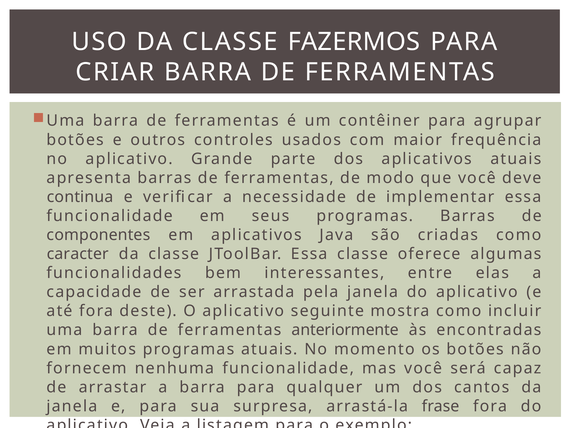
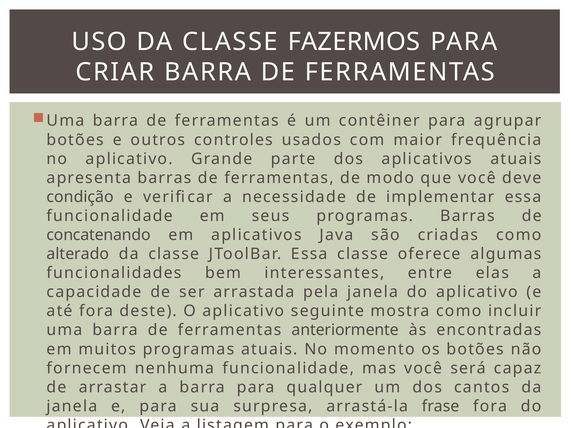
continua: continua -> condição (80, 197)
componentes: componentes -> concatenando (99, 235)
caracter: caracter -> alterado (78, 254)
